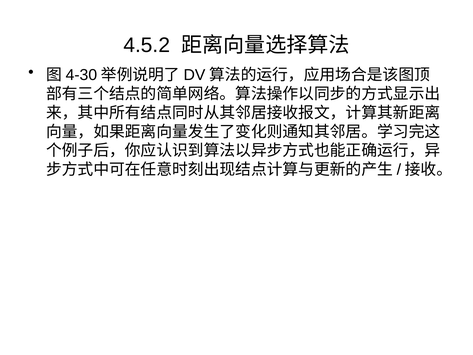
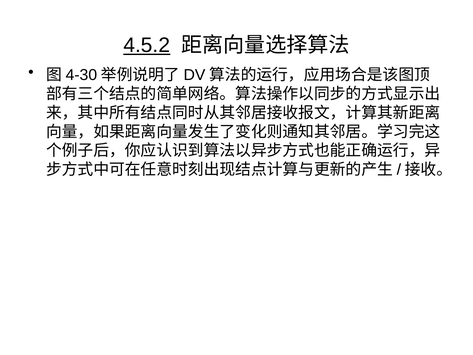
4.5.2 underline: none -> present (147, 45)
